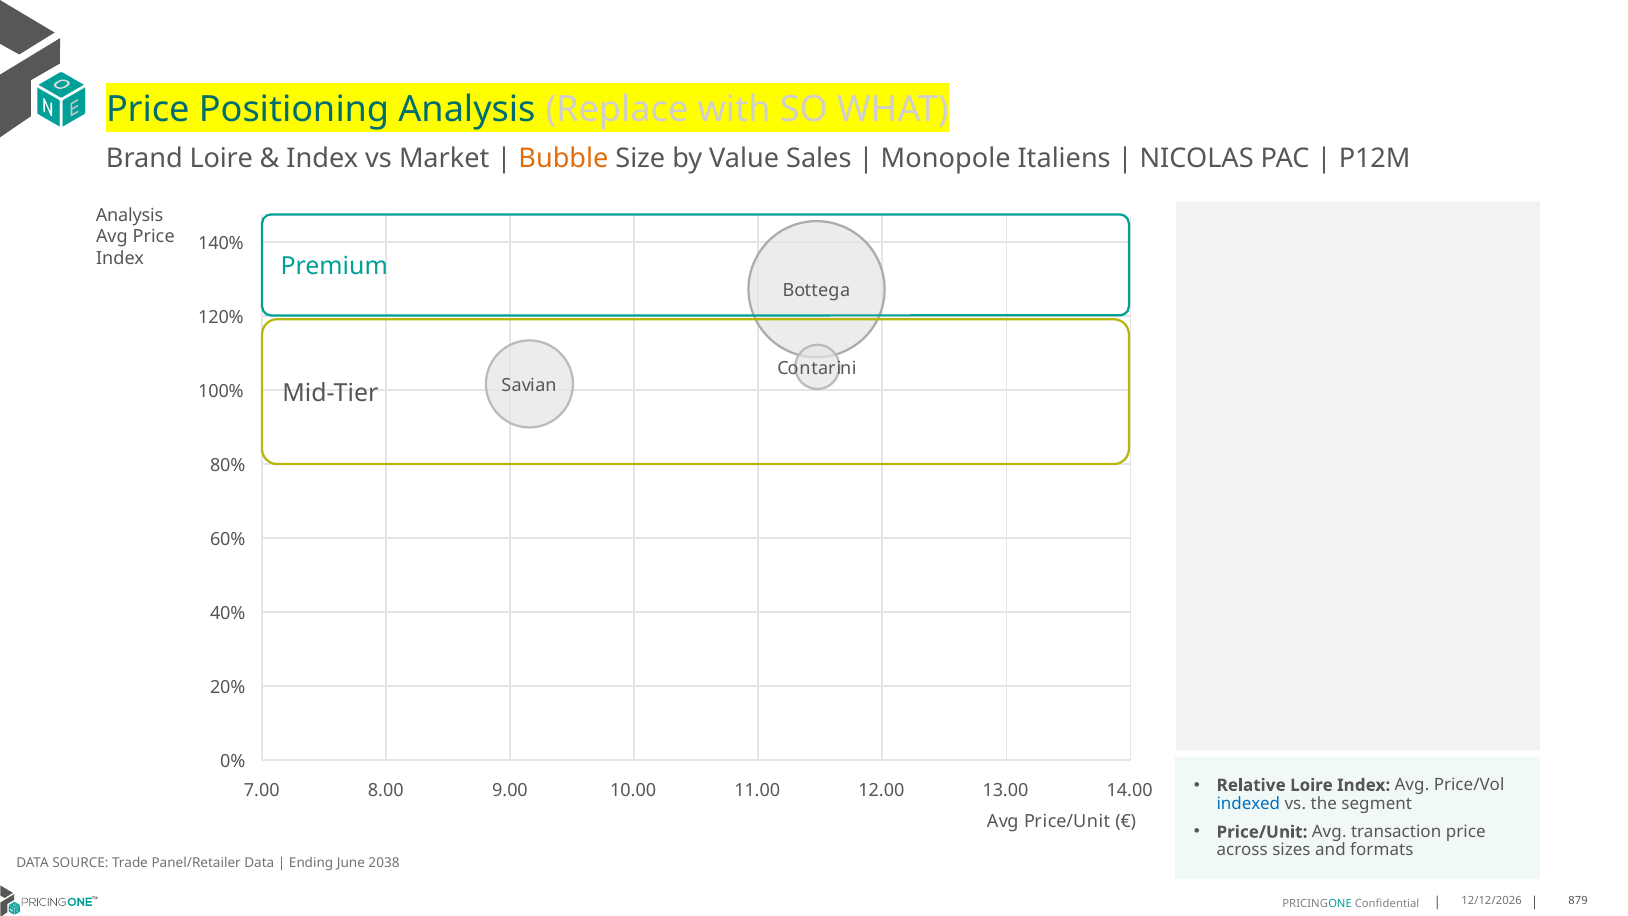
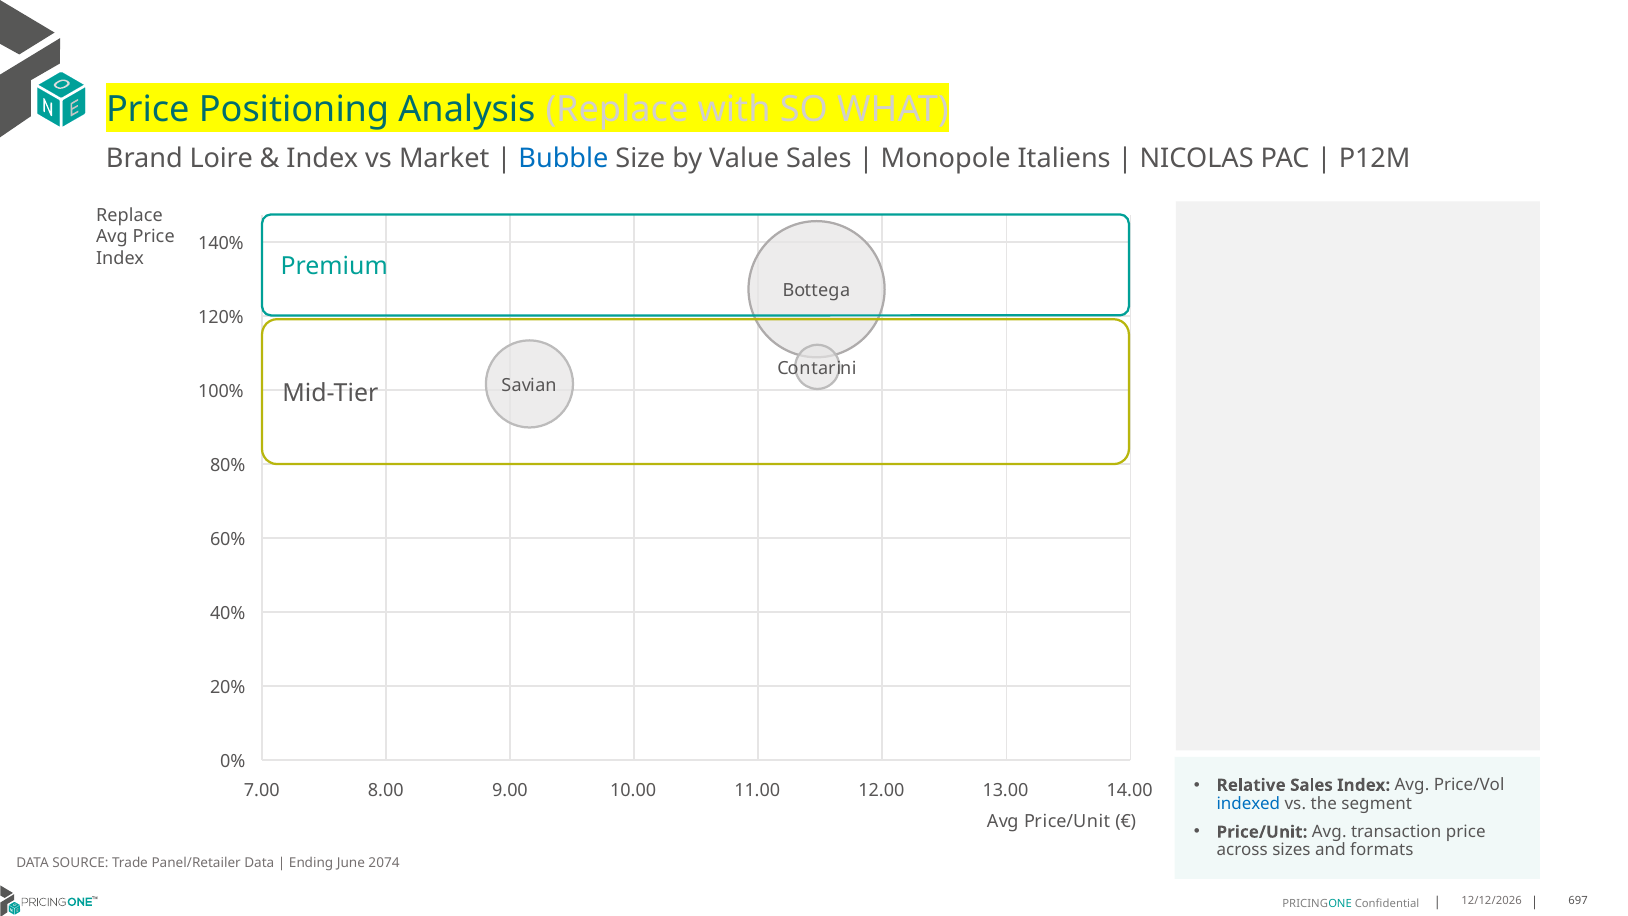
Bubble colour: orange -> blue (563, 159)
Analysis: Analysis -> Replace (129, 215)
Relative Loire: Loire -> Sales (1311, 785)
2038: 2038 -> 2074 (384, 863)
879: 879 -> 697 (1578, 900)
